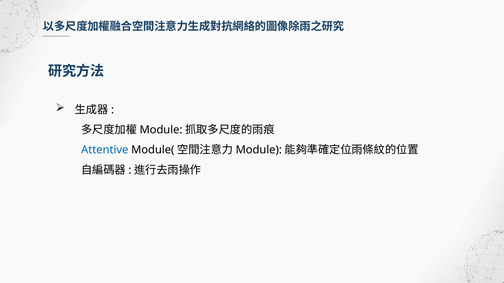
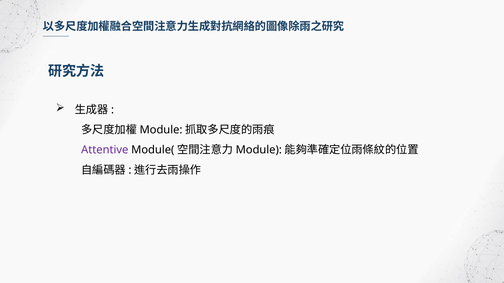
Attentive colour: blue -> purple (105, 150)
